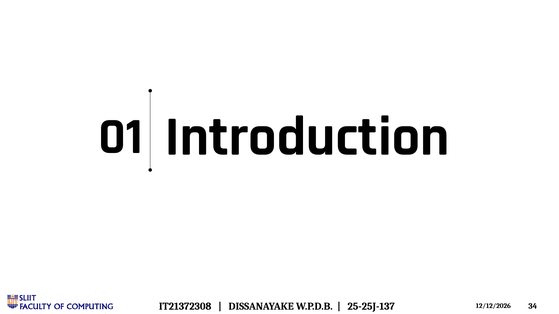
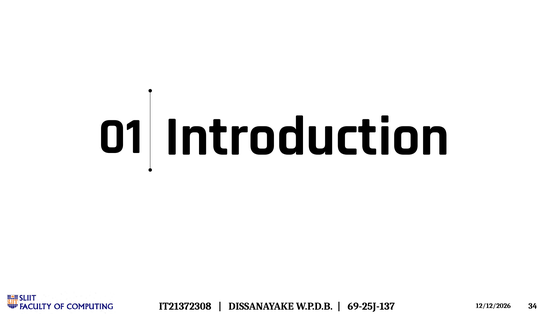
25-25J-137: 25-25J-137 -> 69-25J-137 (371, 307)
